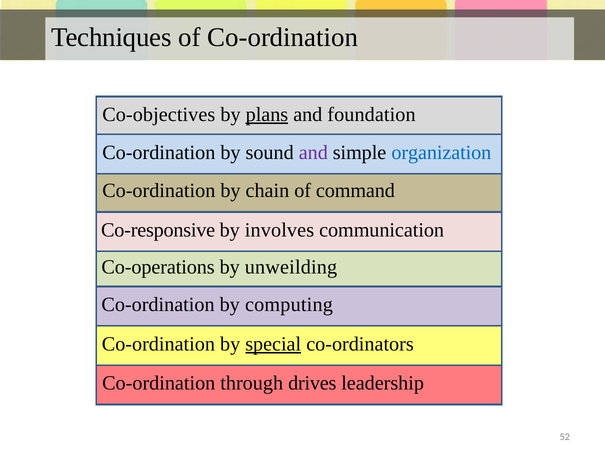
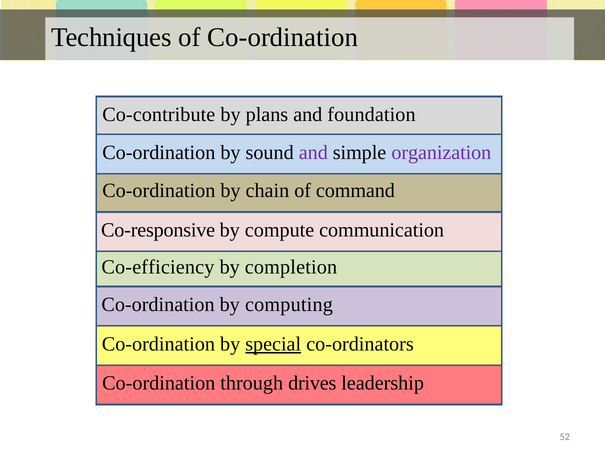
Co-objectives: Co-objectives -> Co-contribute (159, 115)
plans underline: present -> none (267, 115)
organization colour: blue -> purple (441, 152)
involves: involves -> compute (280, 230)
Co-operations: Co-operations -> Co-efficiency (158, 267)
unweilding: unweilding -> completion (291, 267)
